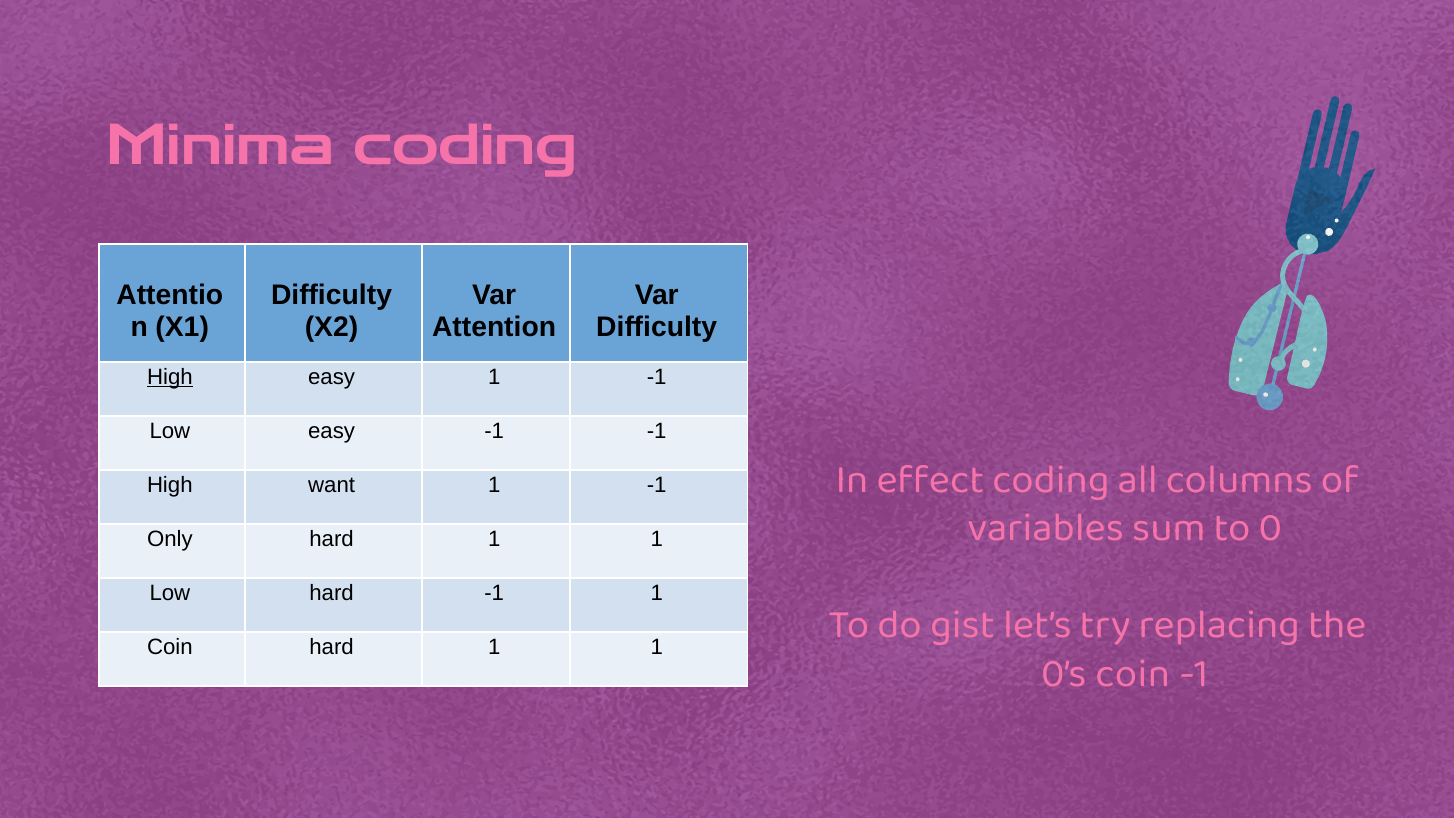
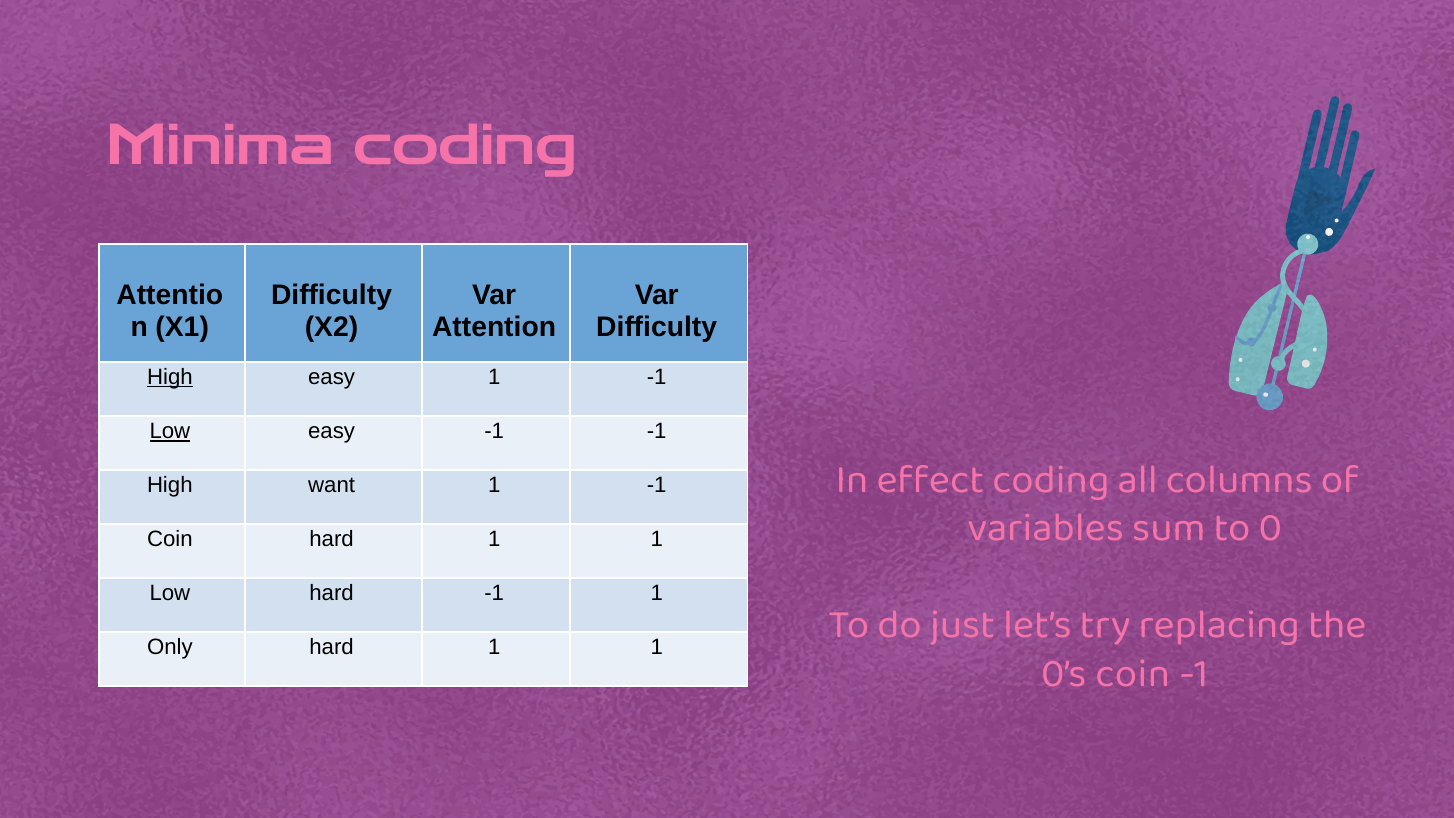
Low underline: none -> present (170, 431)
Only: Only -> Coin (170, 539)
gist: gist -> just (963, 625)
Coin: Coin -> Only (170, 647)
